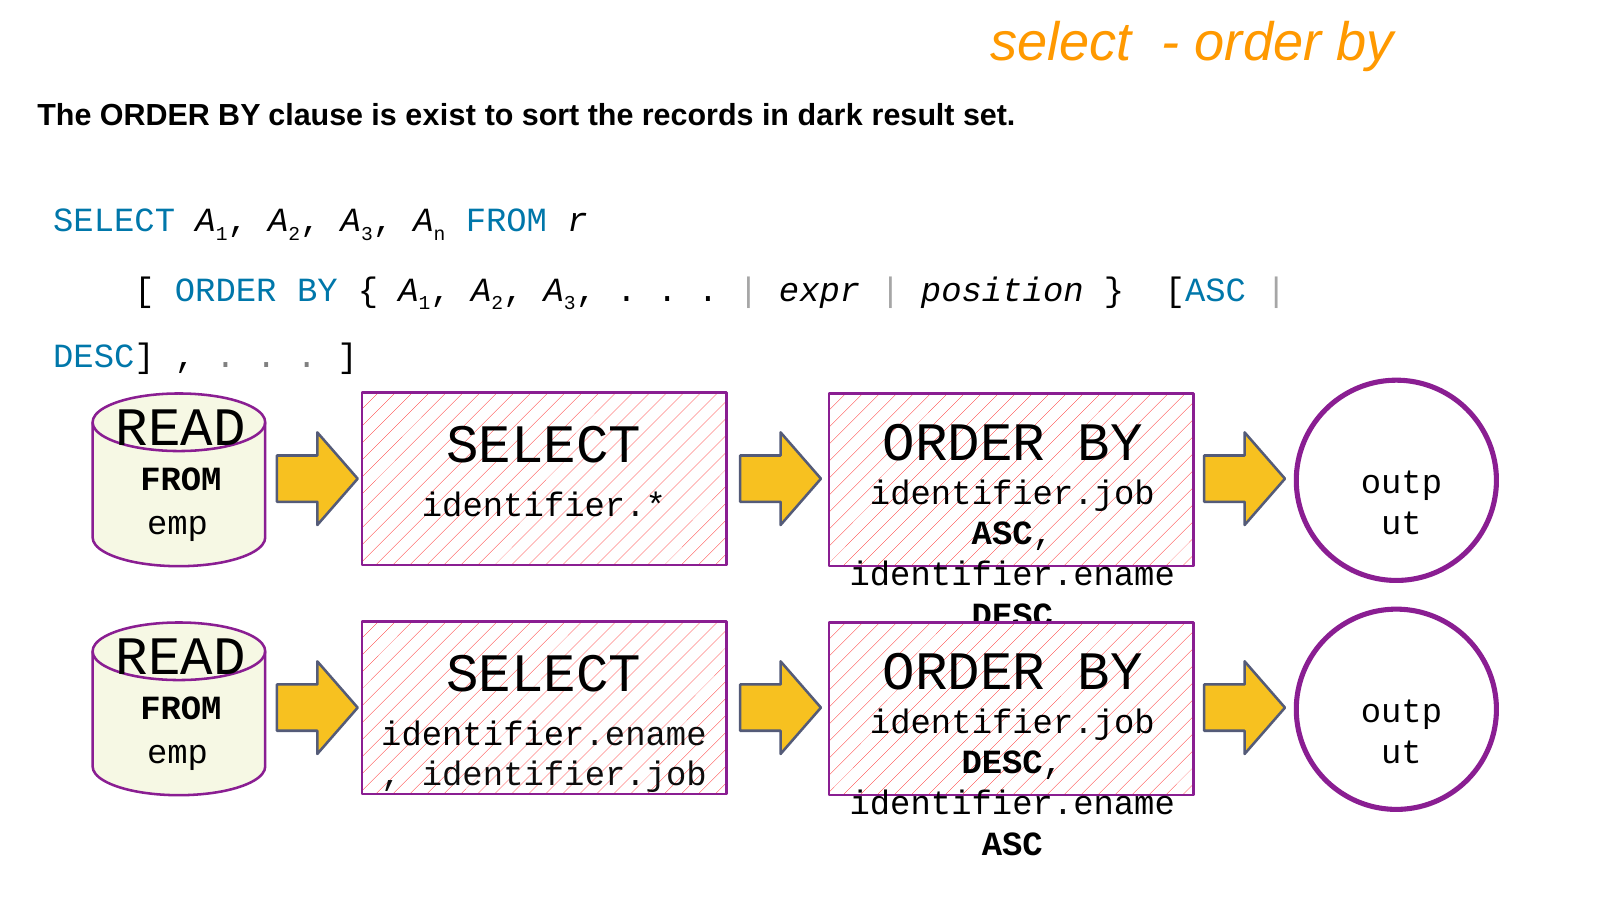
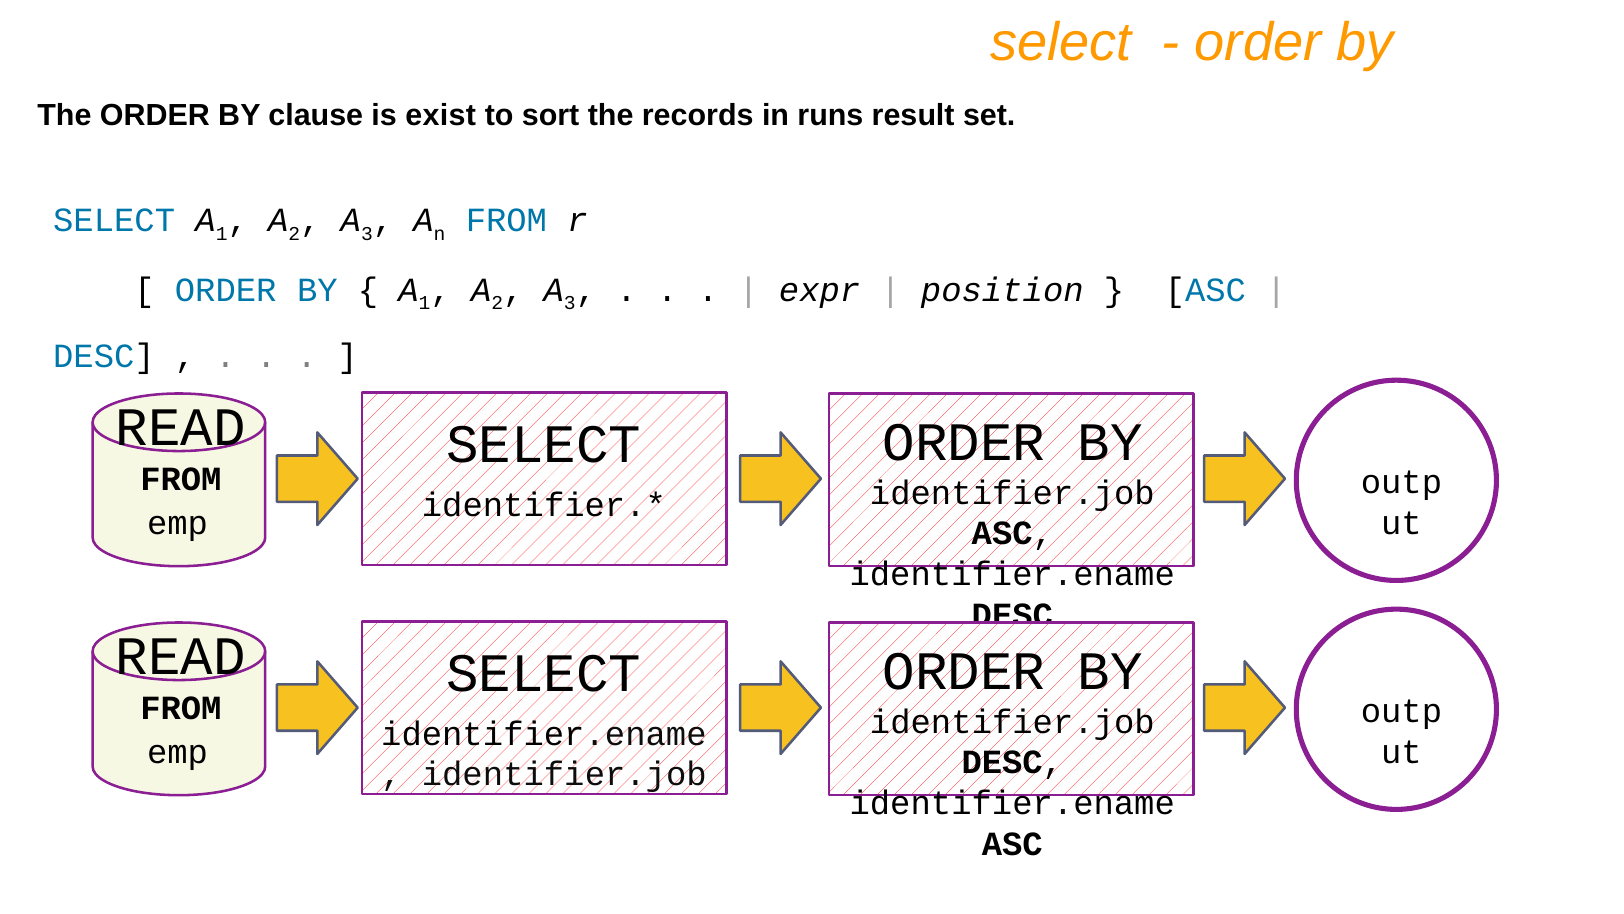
dark: dark -> runs (830, 116)
